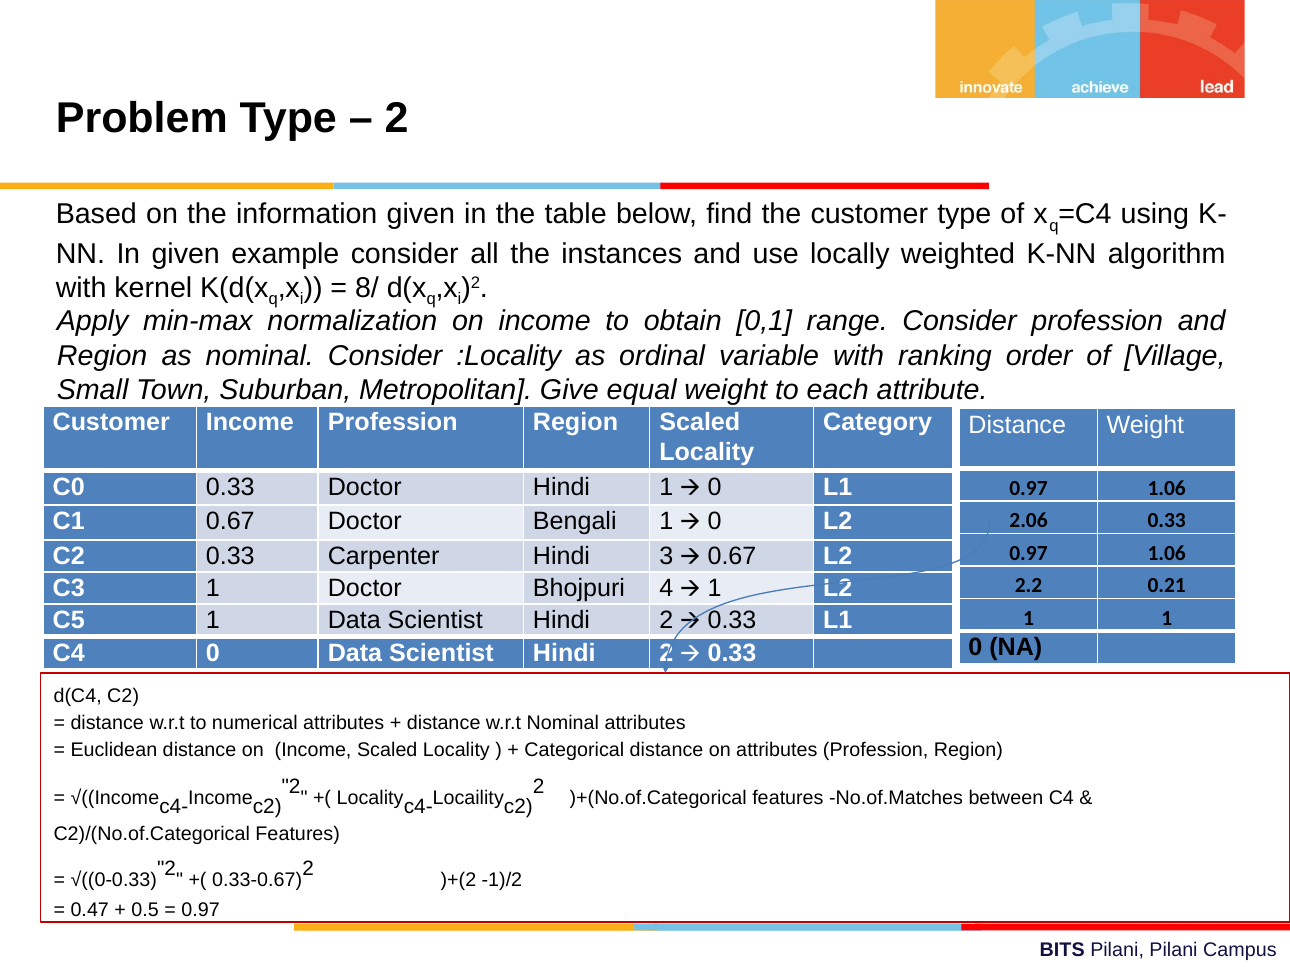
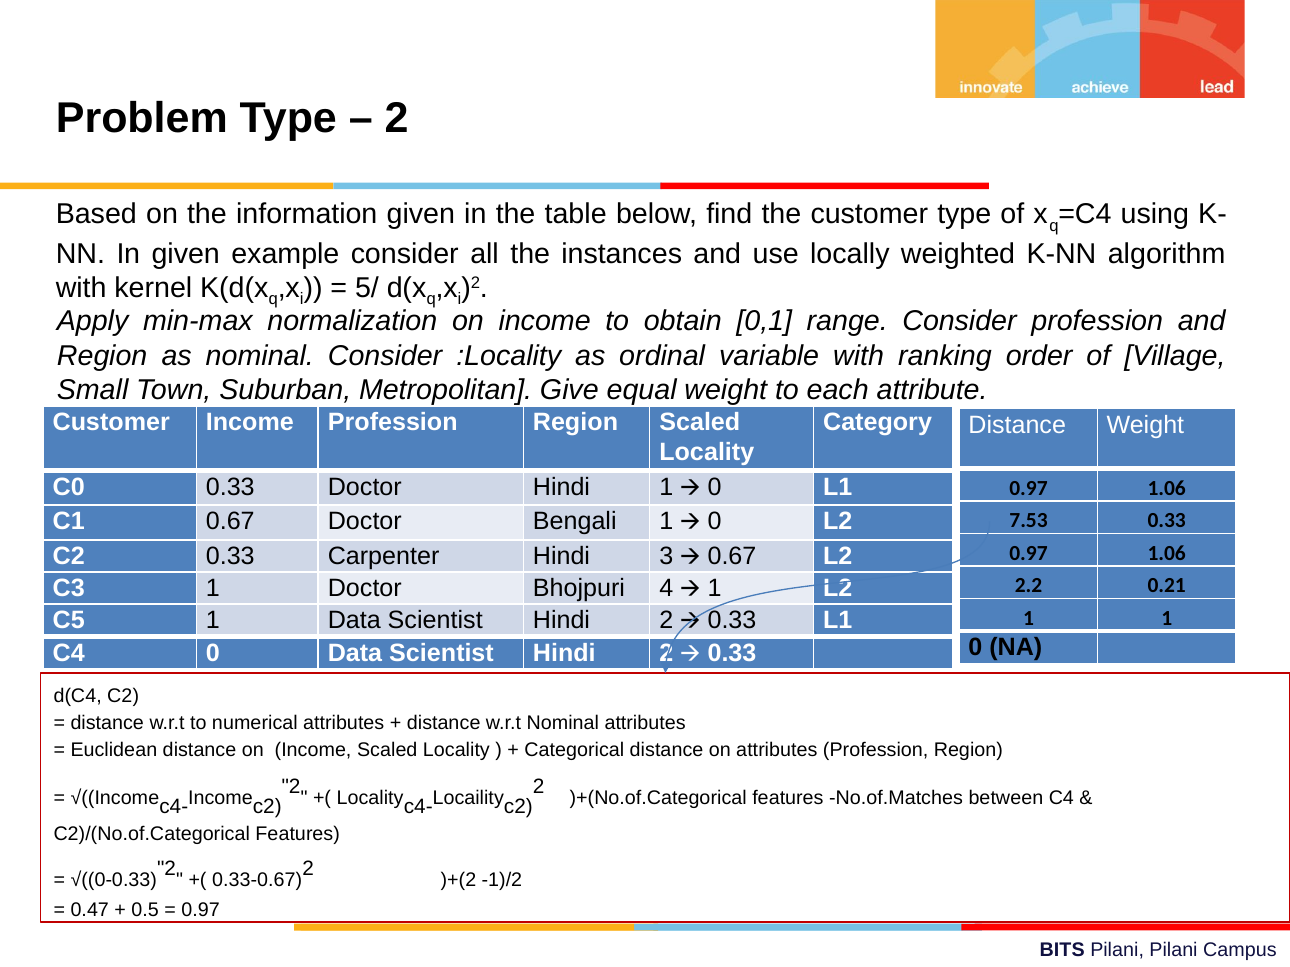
8/: 8/ -> 5/ (367, 288)
2.06: 2.06 -> 7.53 (1029, 521)
